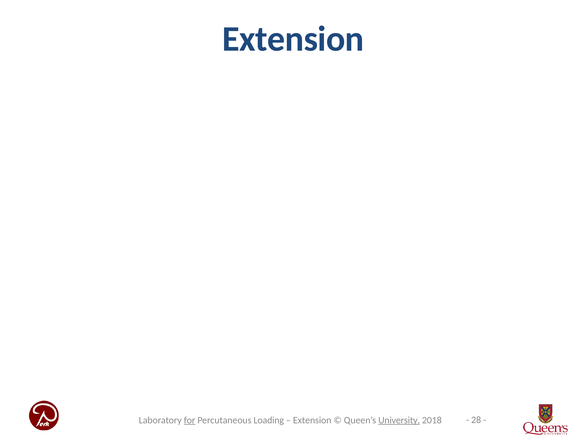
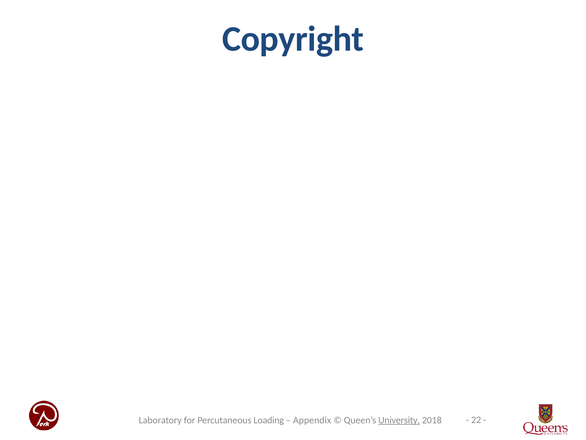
Extension: Extension -> Copyright (293, 39)
28: 28 -> 22 (476, 420)
for underline: present -> none (190, 420)
Extension: Extension -> Appendix (312, 420)
